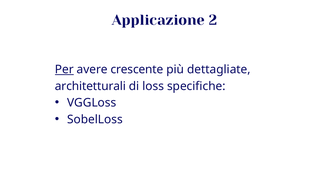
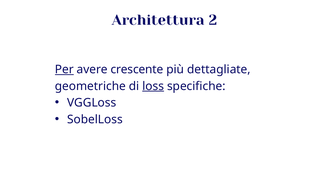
Applicazione: Applicazione -> Architettura (158, 20)
architetturali: architetturali -> geometriche (90, 86)
loss underline: none -> present (153, 86)
